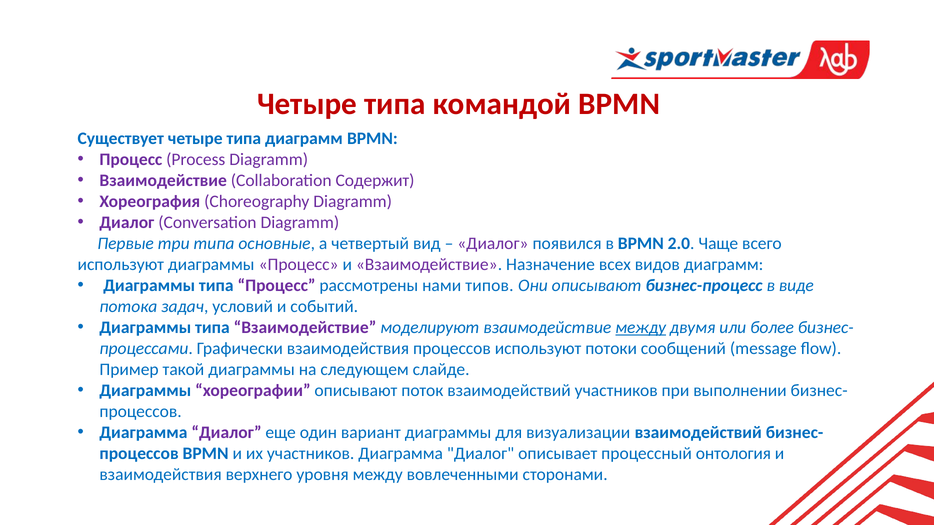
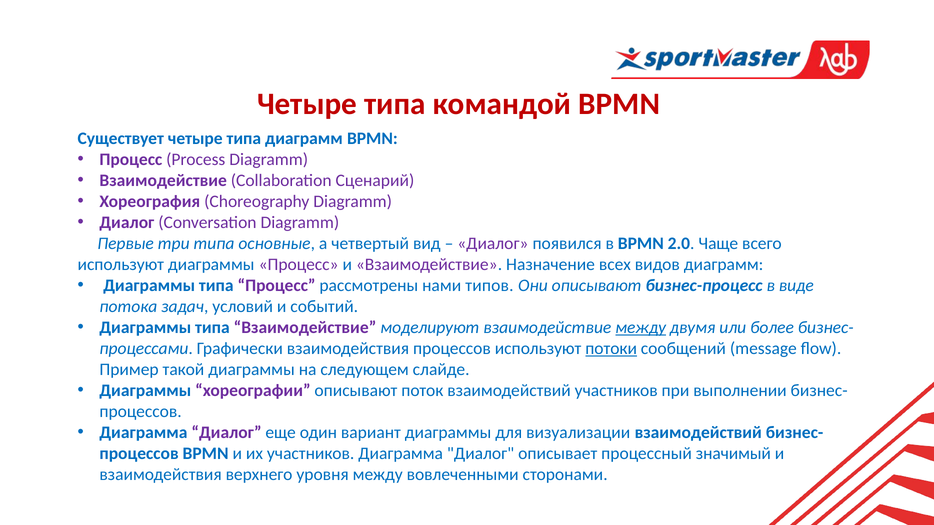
Содержит: Содержит -> Сценарий (375, 181)
потоки underline: none -> present (611, 349)
онтология: онтология -> значимый (733, 454)
